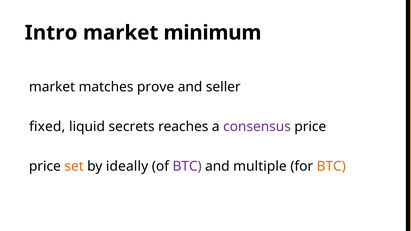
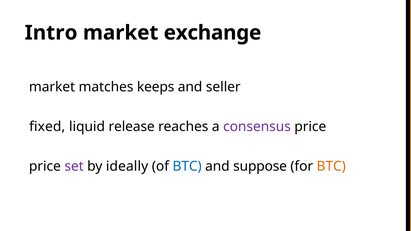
minimum: minimum -> exchange (212, 33)
prove: prove -> keeps (156, 87)
secrets: secrets -> release (132, 127)
set colour: orange -> purple (74, 167)
BTC colour: purple -> blue (187, 167)
multiple: multiple -> suppose (260, 167)
